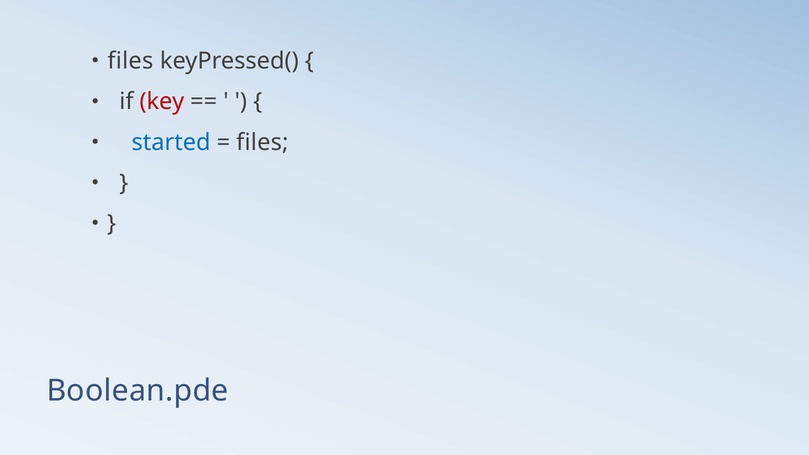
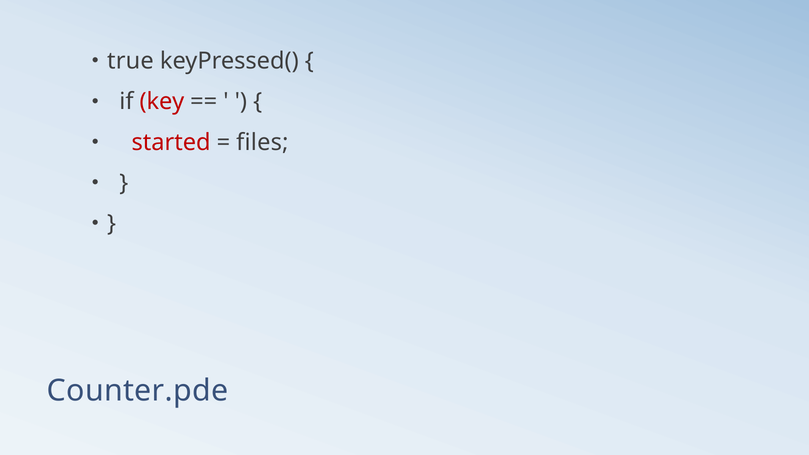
files: files -> true (130, 61)
started colour: blue -> red (171, 142)
Boolean.pde: Boolean.pde -> Counter.pde (138, 391)
